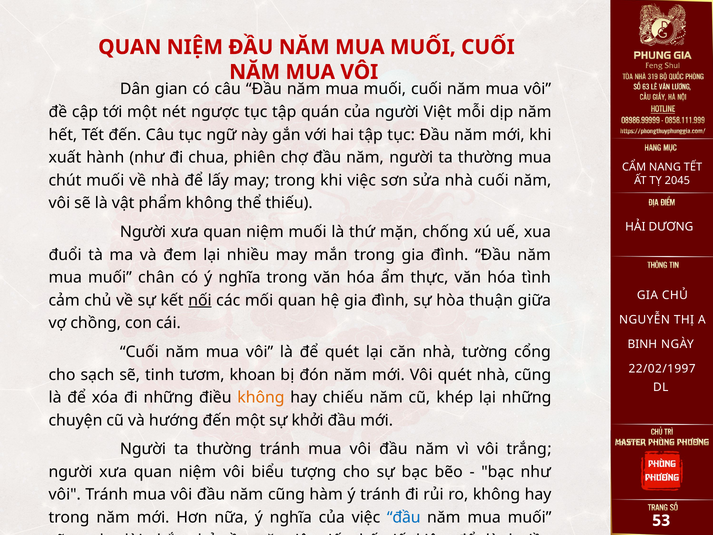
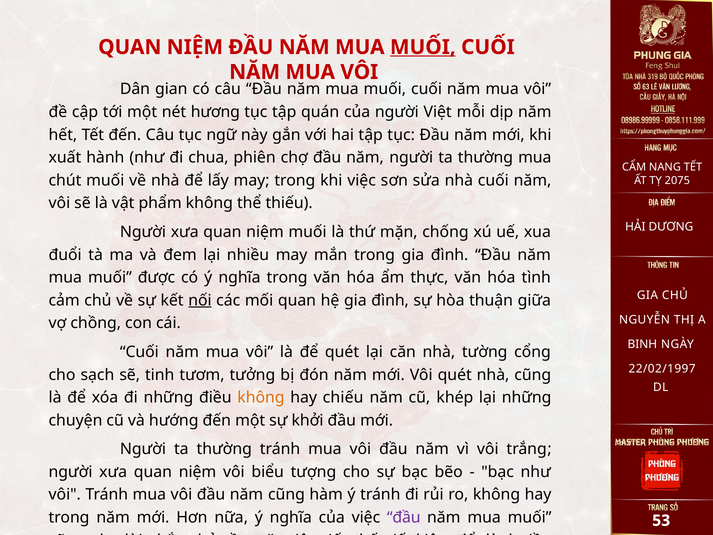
MUỐI underline: none -> present (423, 47)
ngược: ngược -> hương (215, 112)
2045: 2045 -> 2075 (677, 180)
muối chân: chân -> được (157, 277)
khoan: khoan -> tưởng (252, 375)
đầu colour: blue -> purple (404, 517)
